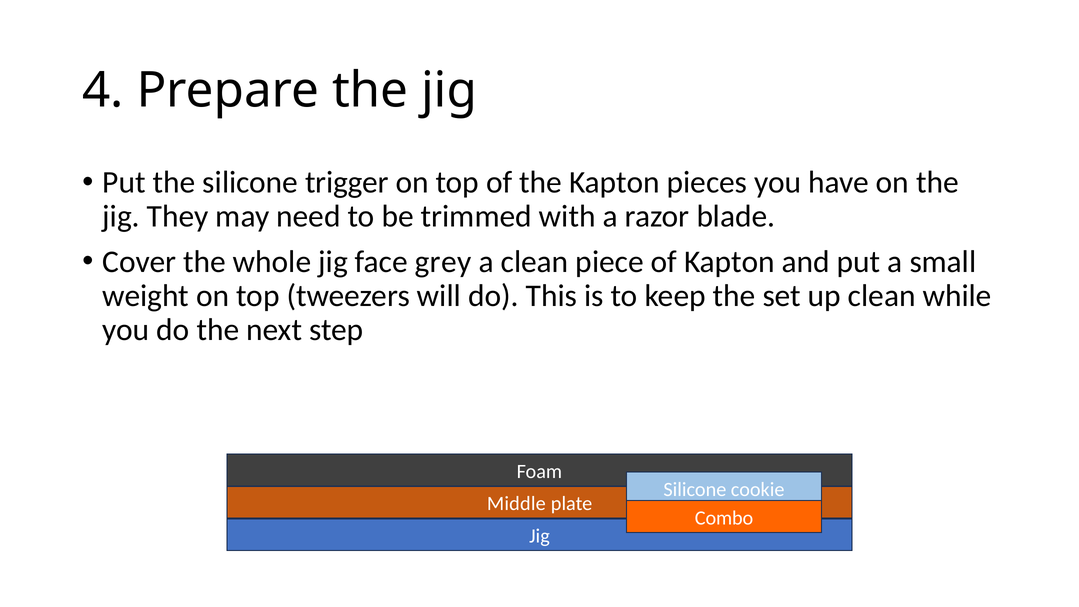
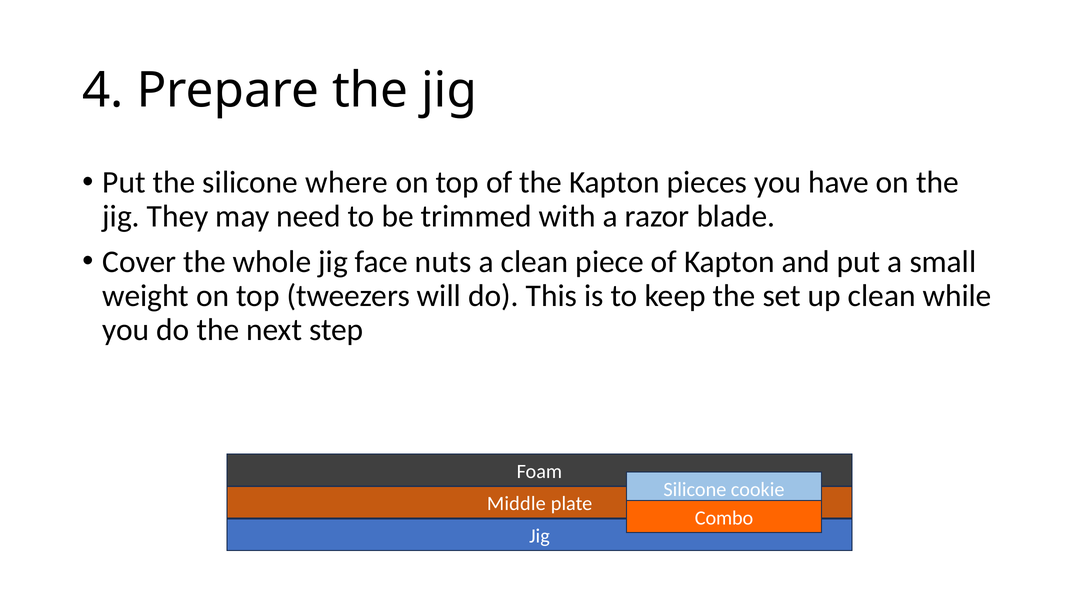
trigger: trigger -> where (347, 182)
grey: grey -> nuts (443, 262)
